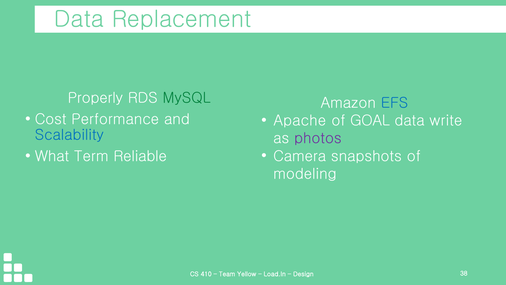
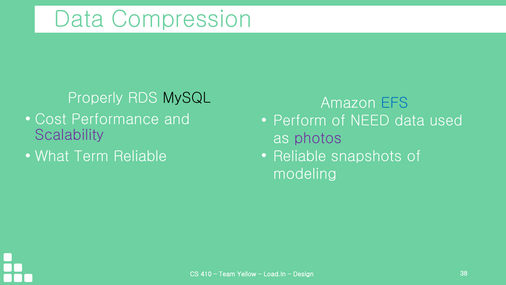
Replacement: Replacement -> Compression (182, 19)
MySQL colour: green -> black (187, 98)
Apache: Apache -> Perform (300, 121)
GOAL: GOAL -> NEED (370, 121)
write: write -> used (446, 121)
Scalability colour: blue -> purple (69, 135)
Camera: Camera -> Reliable (300, 156)
